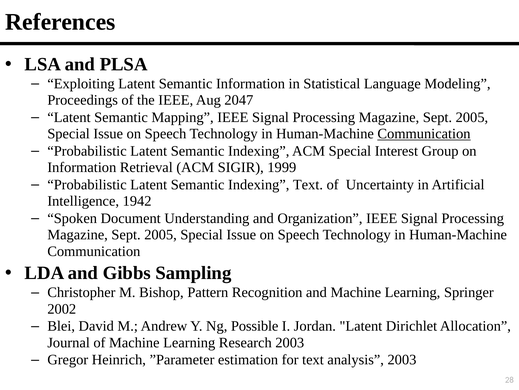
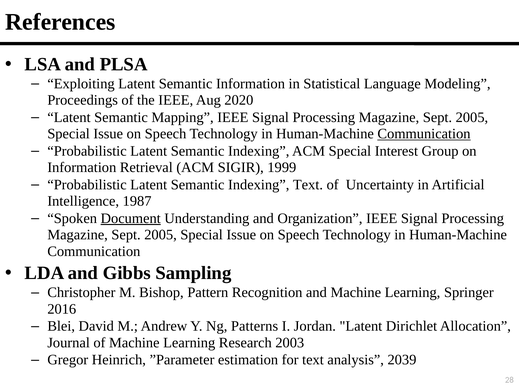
2047: 2047 -> 2020 (239, 100)
1942: 1942 -> 1987 (137, 201)
Document underline: none -> present (131, 218)
2002: 2002 -> 2016 (62, 308)
Possible: Possible -> Patterns (255, 326)
analysis 2003: 2003 -> 2039 (402, 359)
